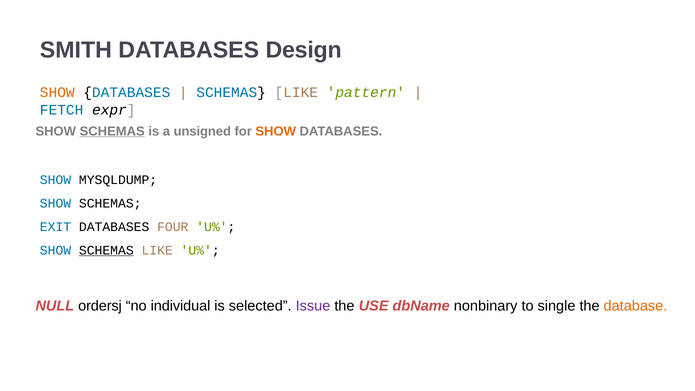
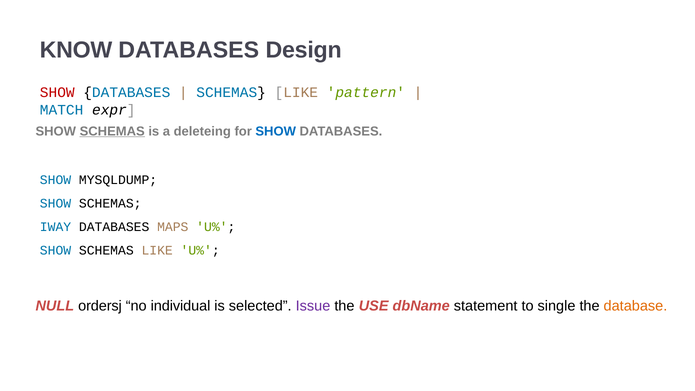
SMITH: SMITH -> KNOW (76, 50)
SHOW colour: orange -> red (57, 93)
FETCH: FETCH -> MATCH (62, 110)
unsigned: unsigned -> deleteing (202, 131)
SHOW colour: orange -> blue (276, 131)
EXIT: EXIT -> IWAY (56, 227)
FOUR: FOUR -> MAPS (173, 227)
SCHEMAS underline: present -> none (106, 250)
nonbinary: nonbinary -> statement (486, 306)
